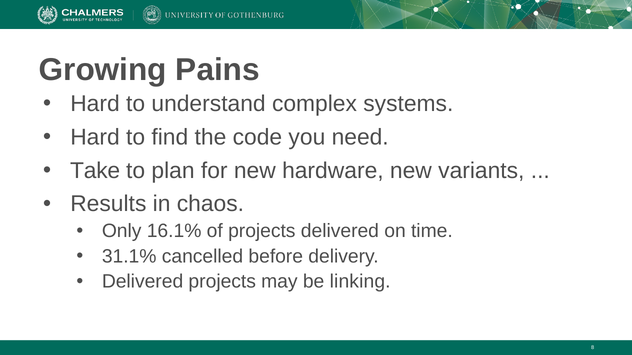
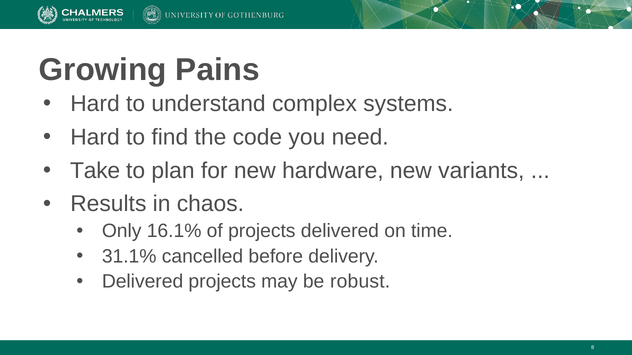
linking: linking -> robust (360, 282)
